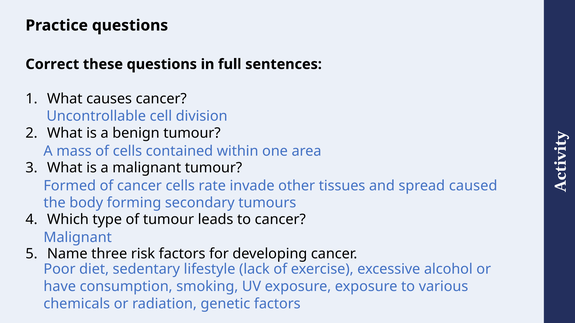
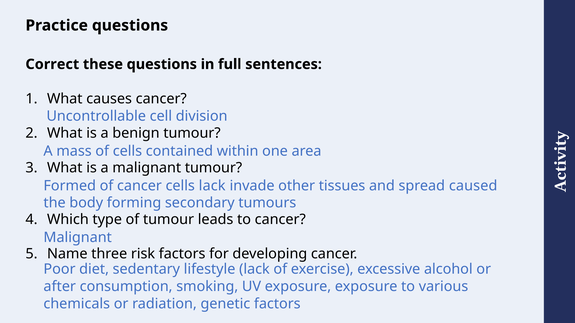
cells rate: rate -> lack (212, 186)
have: have -> after (60, 287)
